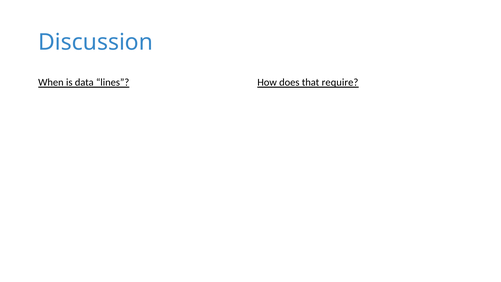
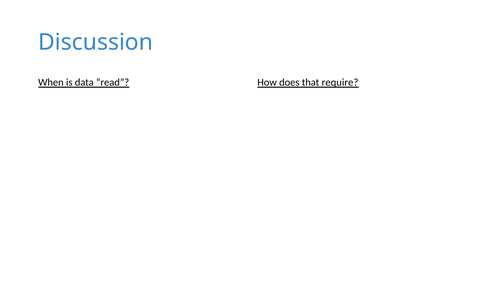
lines: lines -> read (113, 82)
